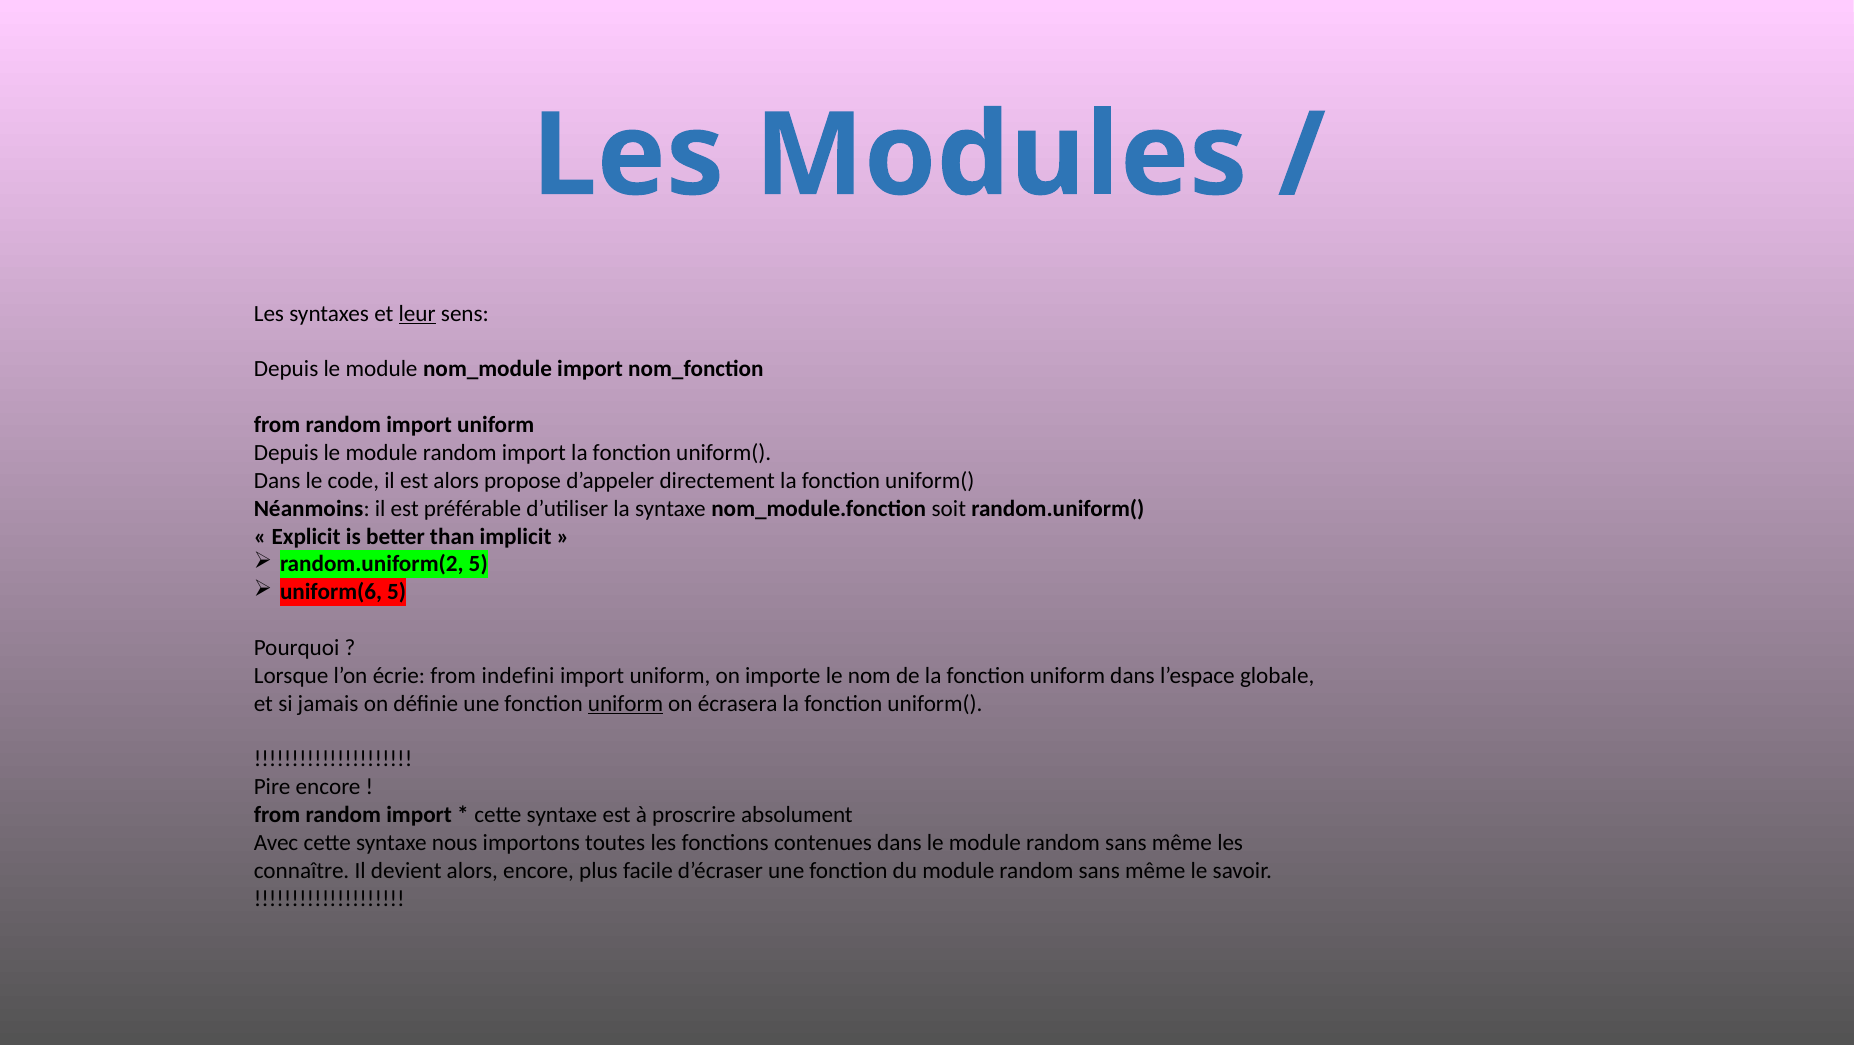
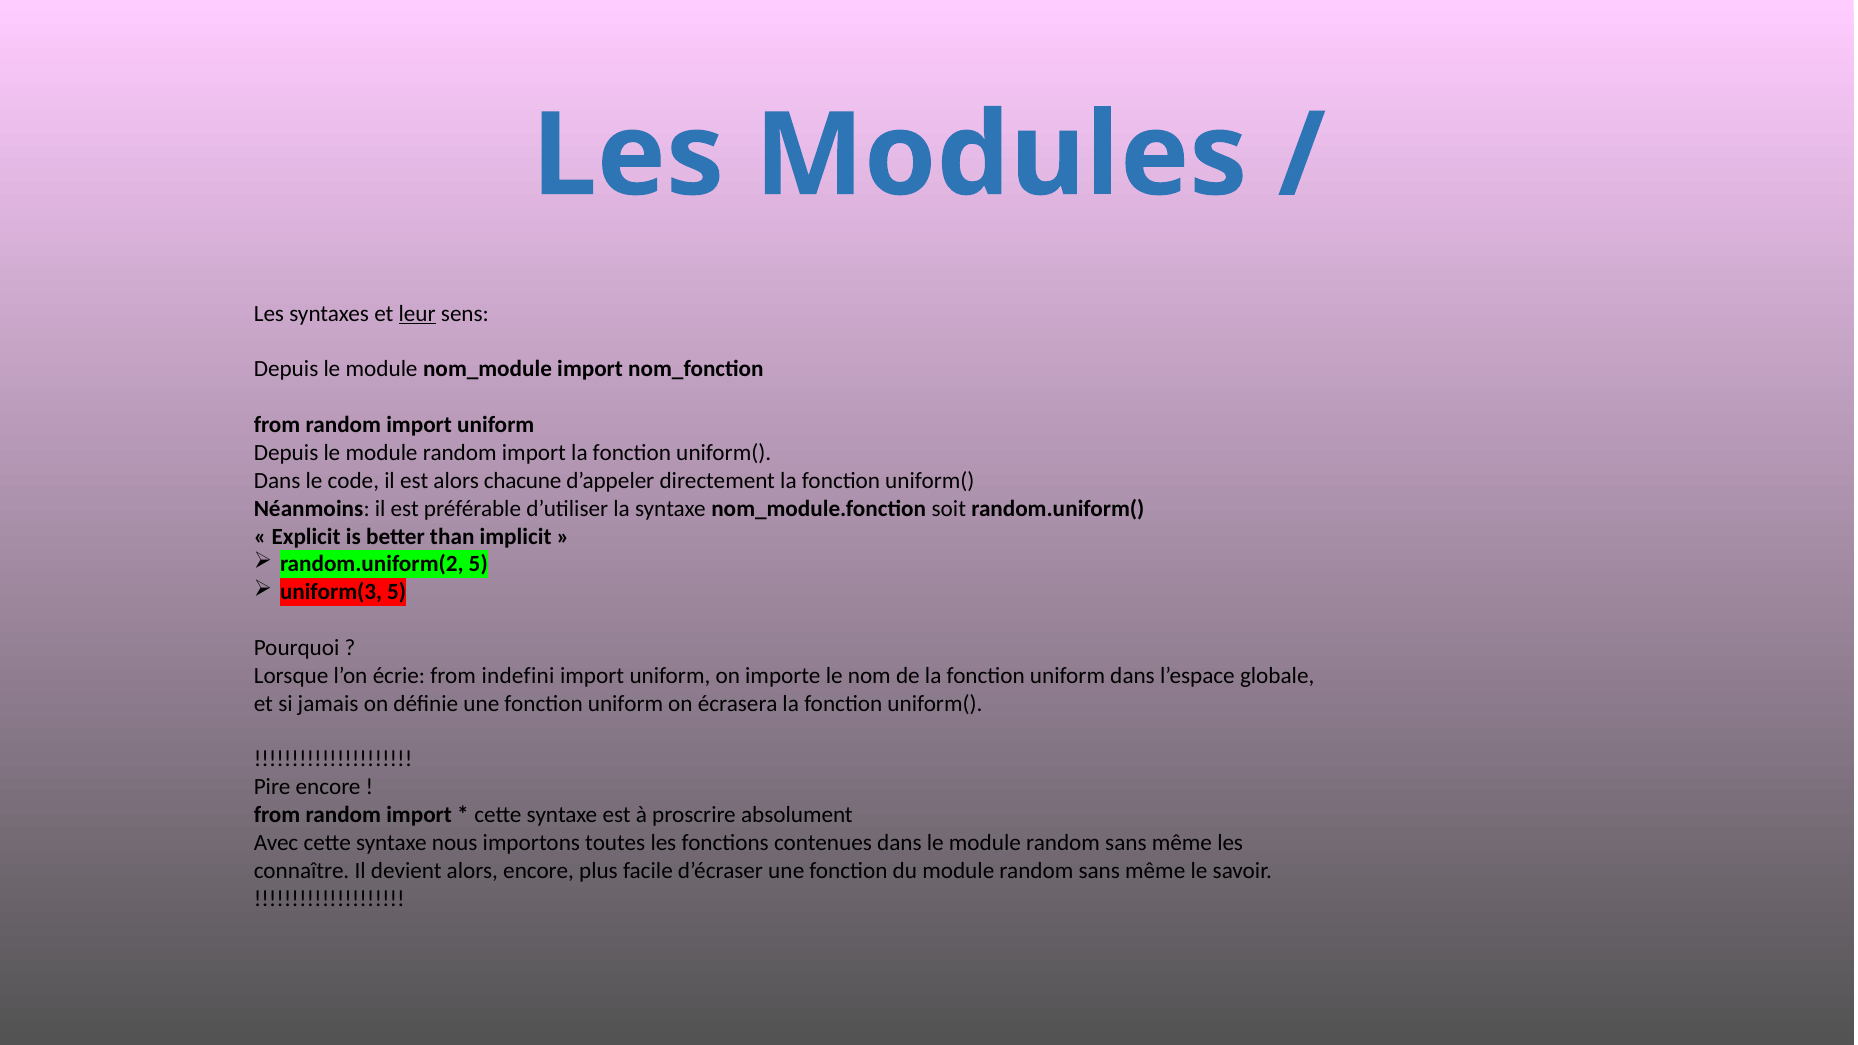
propose: propose -> chacune (523, 481)
uniform(6: uniform(6 -> uniform(3 (331, 592)
uniform underline: present -> none (626, 704)
